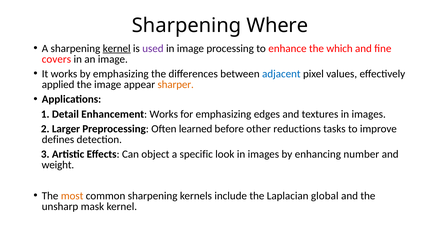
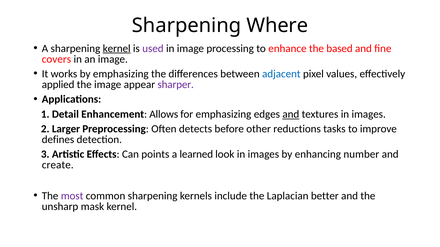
which: which -> based (340, 49)
sharper colour: orange -> purple (176, 85)
Enhancement Works: Works -> Allows (164, 114)
and underline: none -> present (291, 114)
learned: learned -> detects (196, 129)
object: object -> points (155, 155)
specific: specific -> learned (196, 155)
weight: weight -> create (58, 165)
most colour: orange -> purple (72, 196)
global: global -> better (325, 196)
